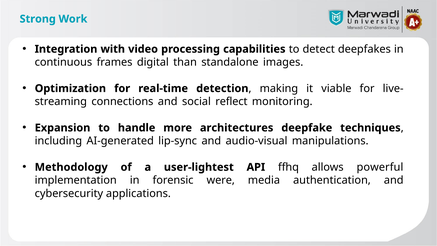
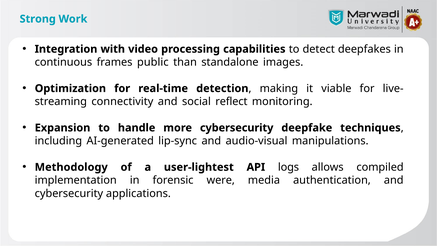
digital: digital -> public (153, 62)
connections: connections -> connectivity (122, 102)
more architectures: architectures -> cybersecurity (237, 128)
ffhq: ffhq -> logs (289, 167)
powerful: powerful -> compiled (380, 167)
